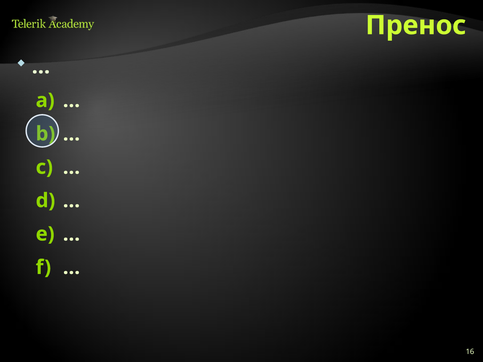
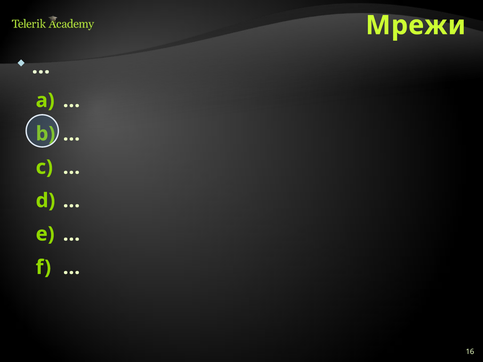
Пренос: Пренос -> Мрежи (416, 25)
